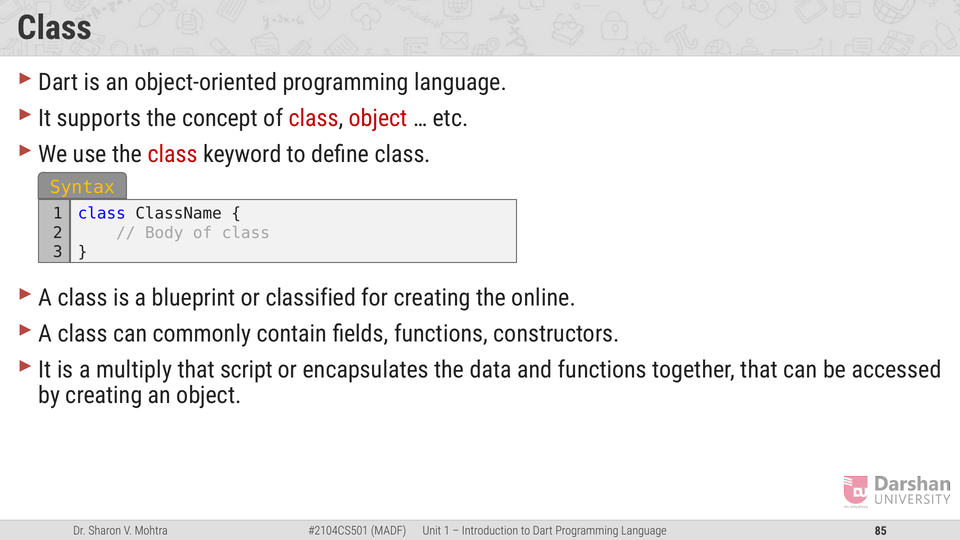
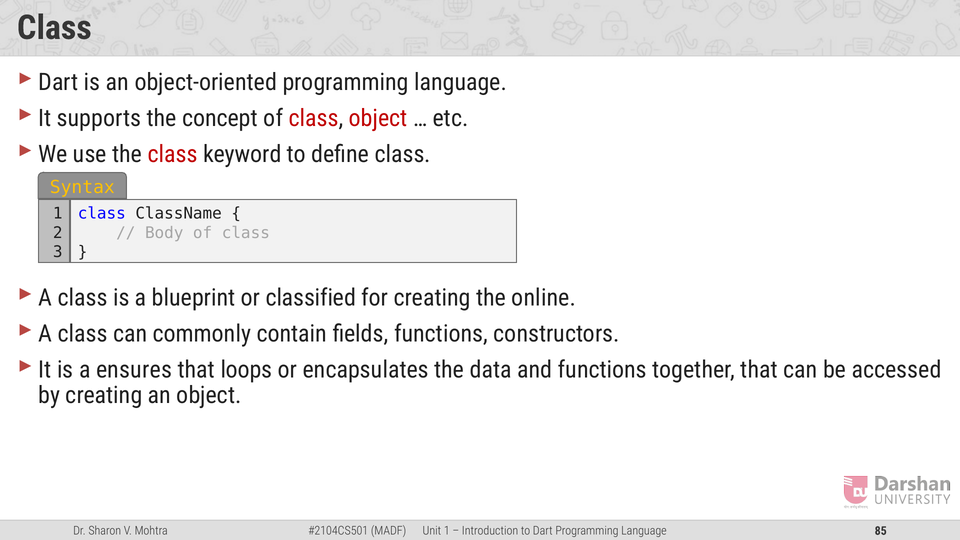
multiply: multiply -> ensures (134, 370)
script: script -> loops (246, 370)
